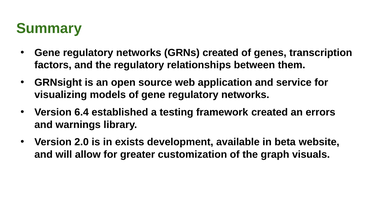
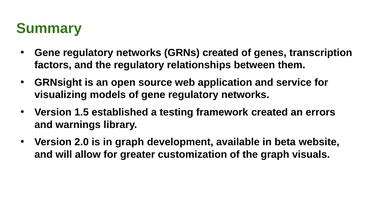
6.4: 6.4 -> 1.5 (82, 112)
in exists: exists -> graph (130, 142)
